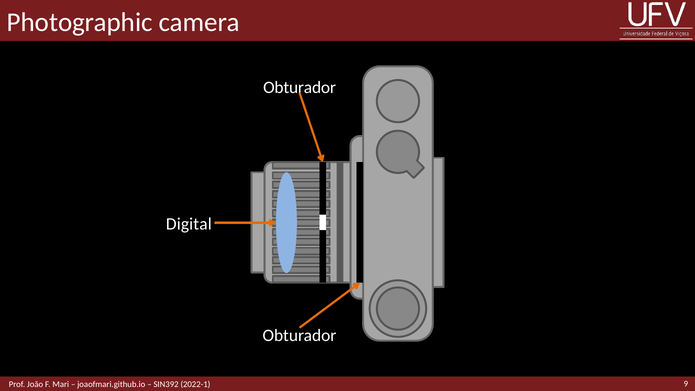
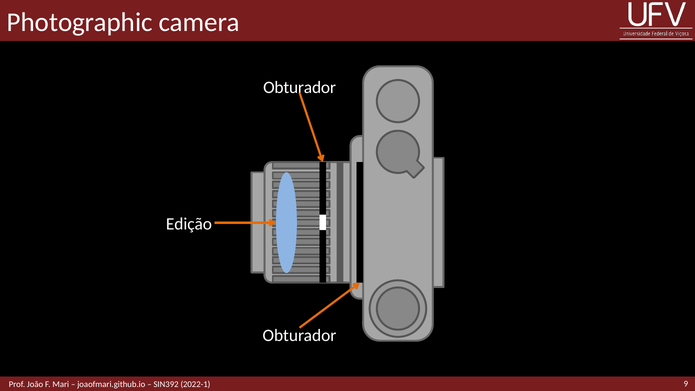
Digital: Digital -> Edição (189, 224)
